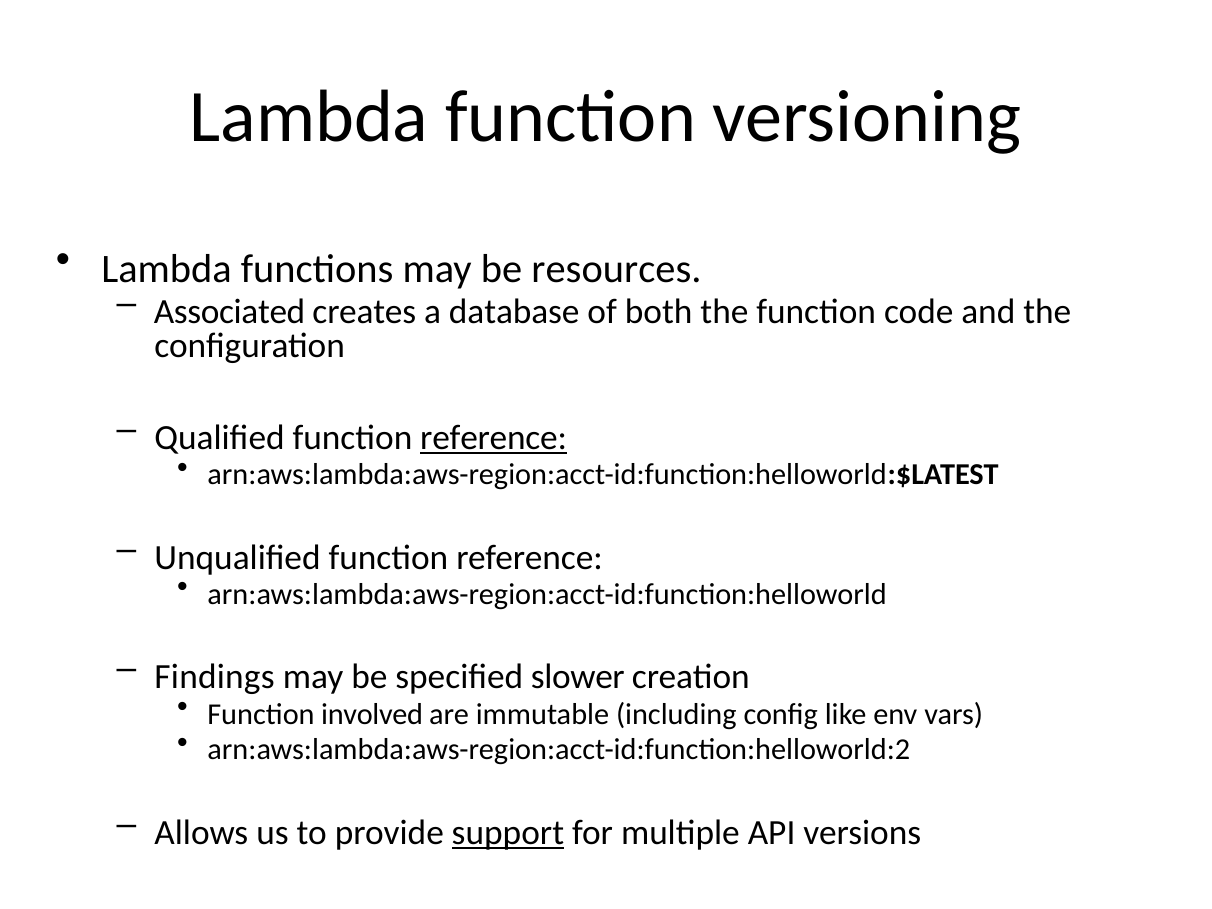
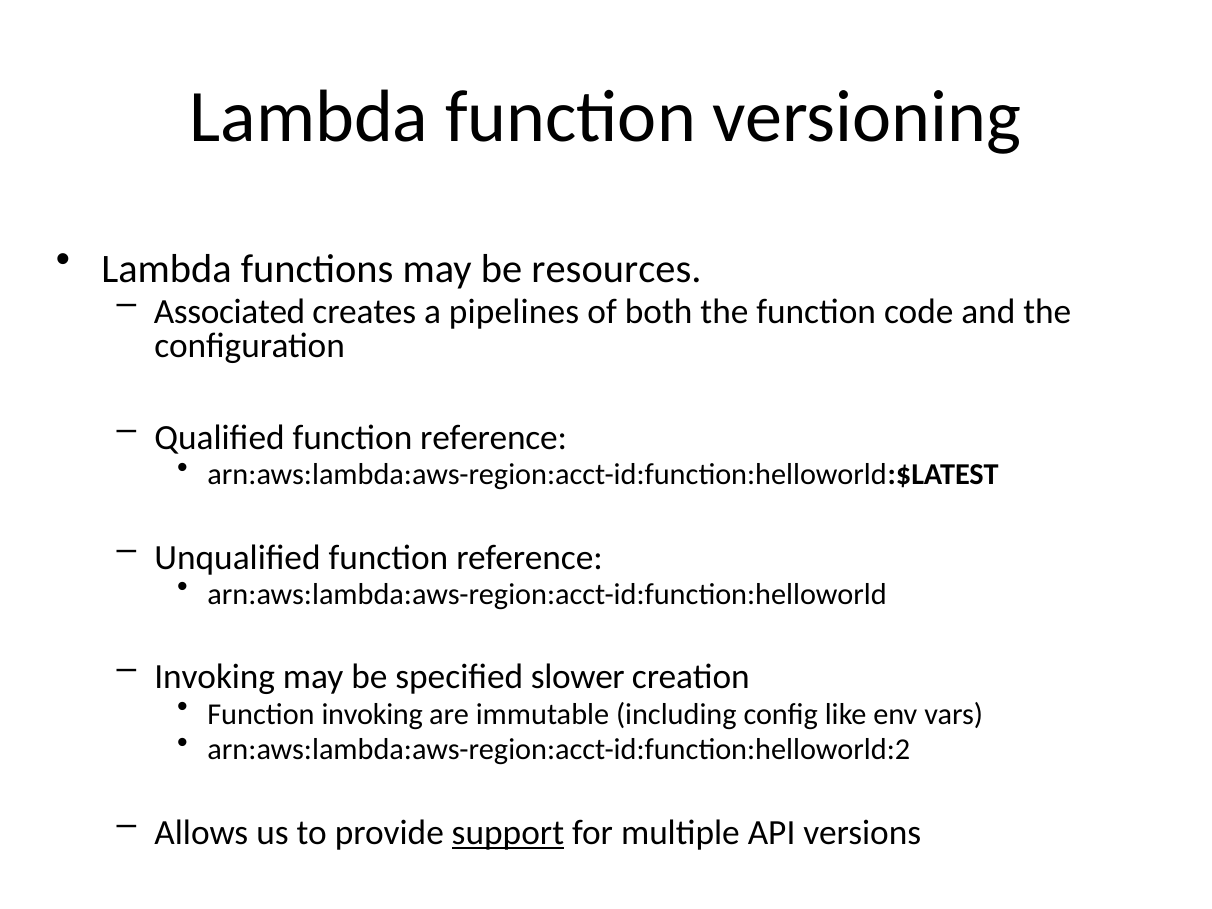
database: database -> pipelines (514, 312)
reference underline: present -> none (494, 438)
Findings: Findings -> Invoking (215, 677)
Function involved: involved -> invoking (372, 714)
